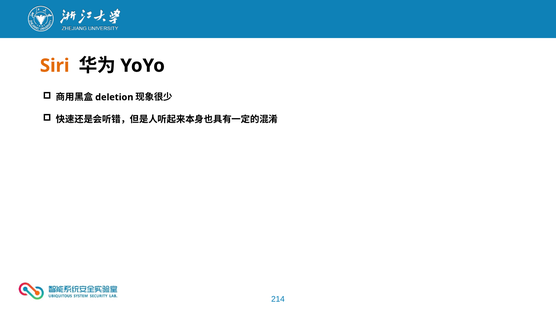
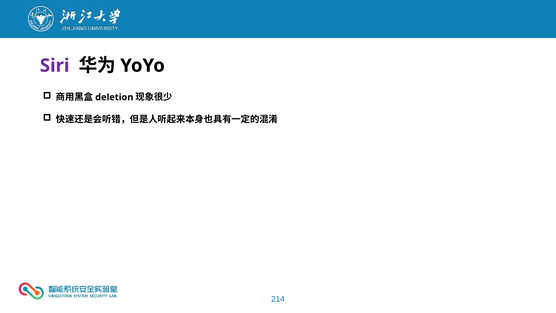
Siri colour: orange -> purple (55, 66)
